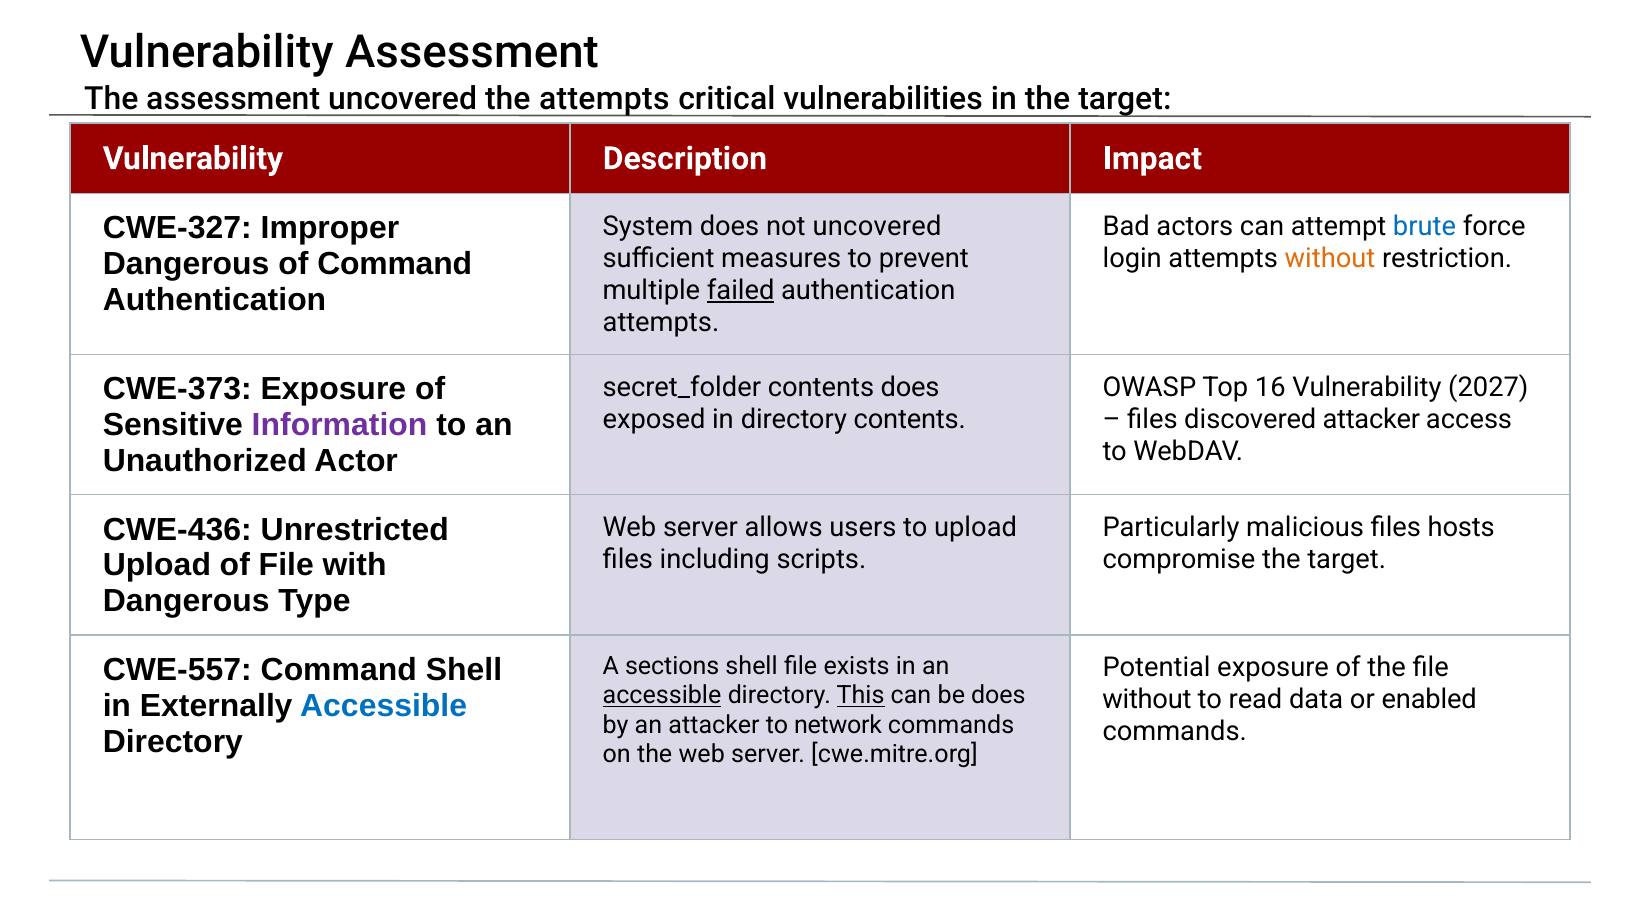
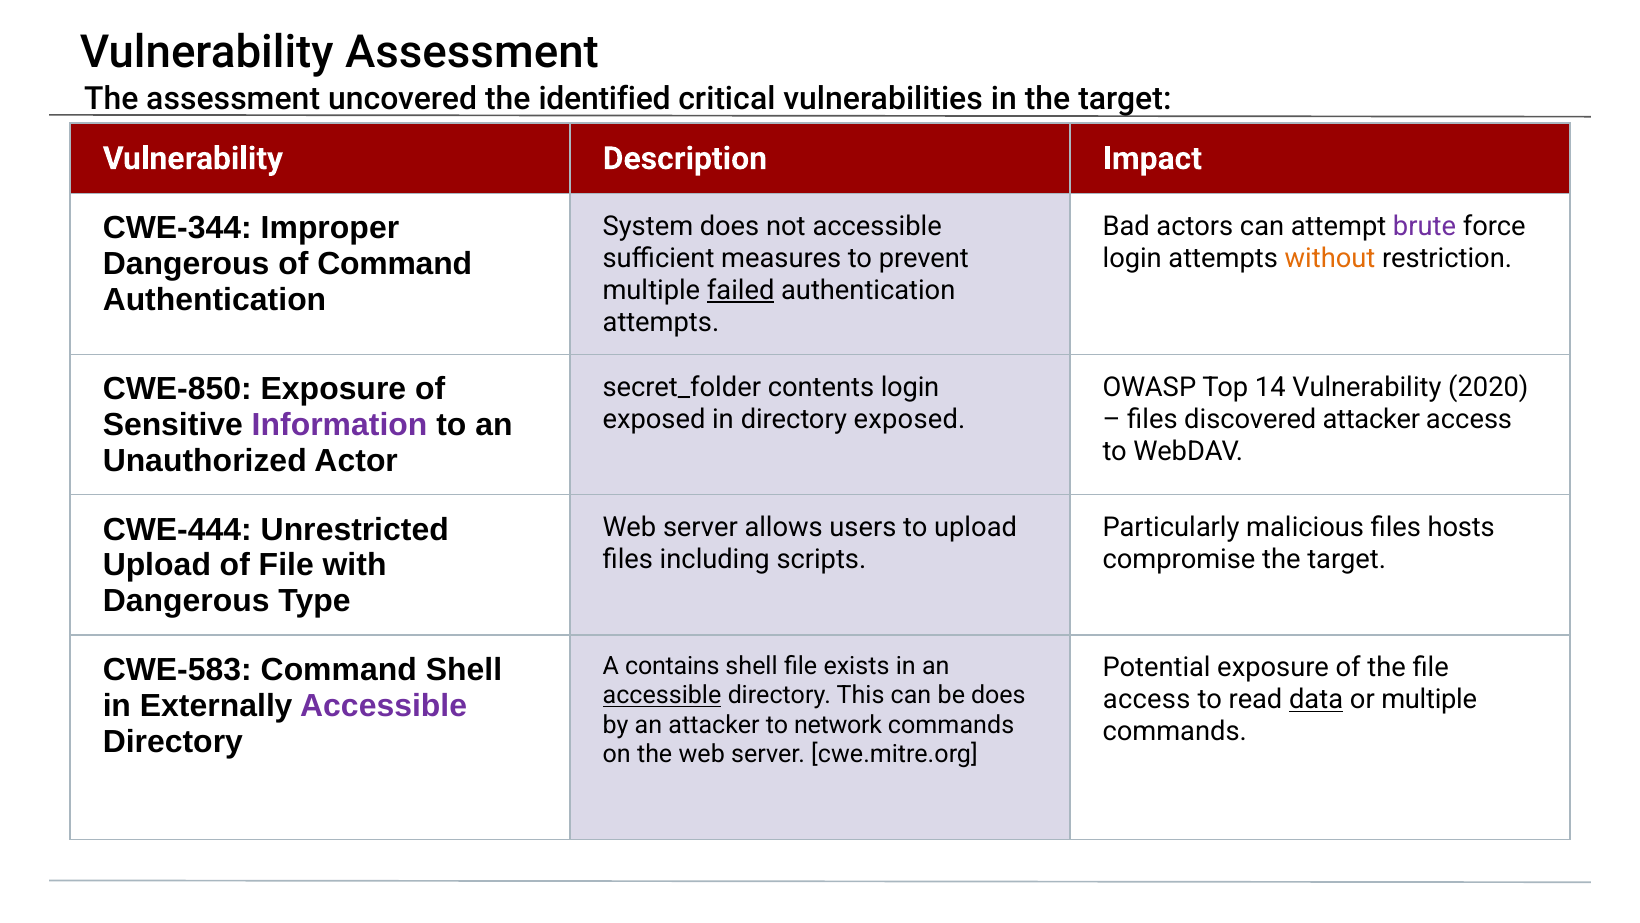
the attempts: attempts -> identified (605, 99)
CWE-327: CWE-327 -> CWE-344 (177, 228)
not uncovered: uncovered -> accessible (877, 226)
brute colour: blue -> purple (1424, 226)
CWE-373: CWE-373 -> CWE-850 (177, 389)
contents does: does -> login (910, 387)
16: 16 -> 14 (1270, 387)
2027: 2027 -> 2020 (1488, 387)
directory contents: contents -> exposed (910, 419)
CWE-436: CWE-436 -> CWE-444 (177, 529)
CWE-557: CWE-557 -> CWE-583 (177, 669)
sections: sections -> contains (672, 666)
This underline: present -> none (861, 695)
without: without -> access (1147, 699)
data underline: none -> present (1316, 699)
or enabled: enabled -> multiple (1429, 699)
Accessible colour: blue -> purple (384, 705)
